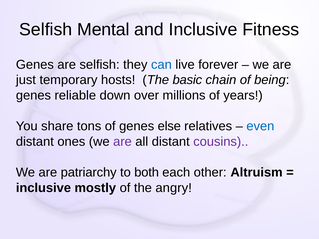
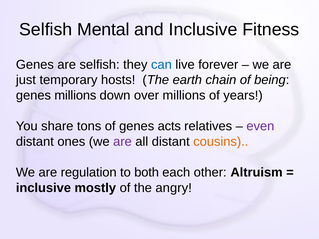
basic: basic -> earth (187, 80)
genes reliable: reliable -> millions (75, 96)
else: else -> acts (169, 126)
even colour: blue -> purple (260, 126)
cousins colour: purple -> orange (221, 142)
patriarchy: patriarchy -> regulation (89, 173)
